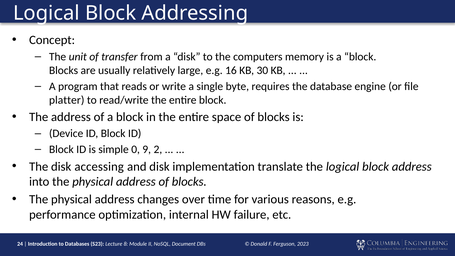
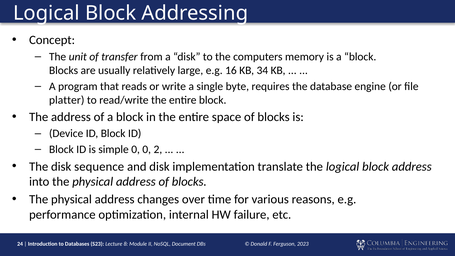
30: 30 -> 34 (262, 70)
0 9: 9 -> 0 (147, 149)
accessing: accessing -> sequence (99, 166)
